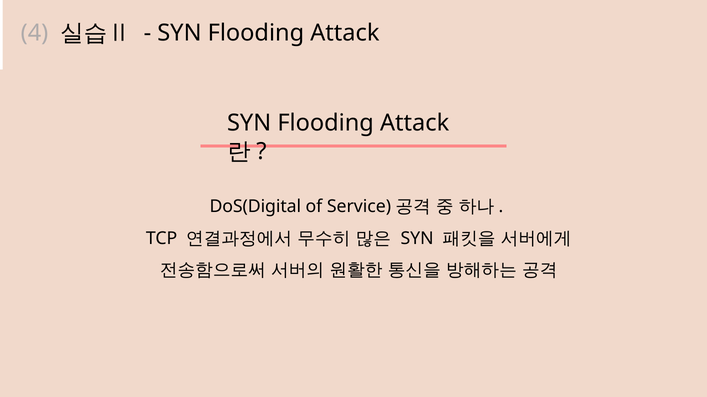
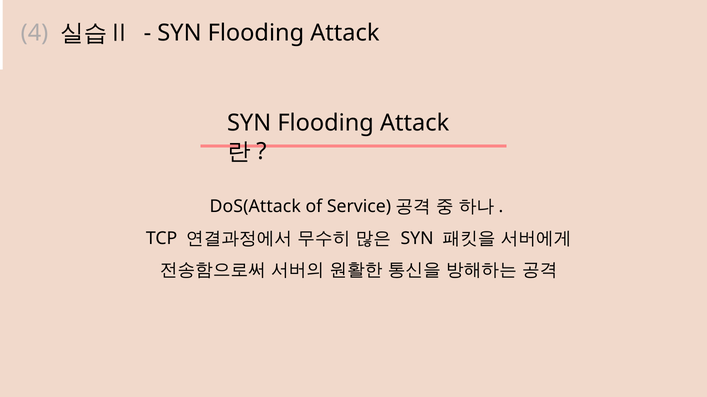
DoS(Digital: DoS(Digital -> DoS(Attack (255, 207)
